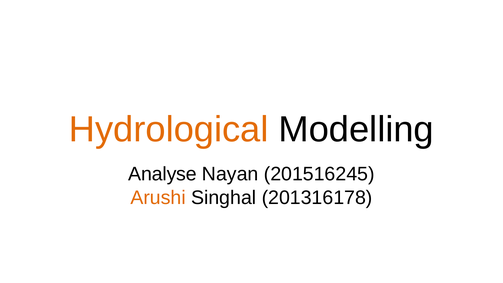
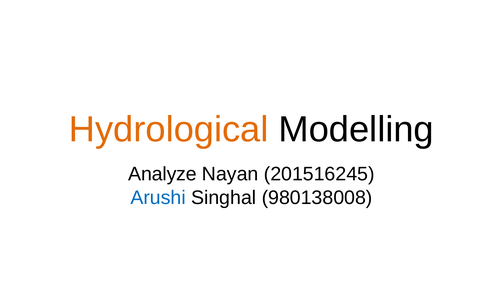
Analyse: Analyse -> Analyze (163, 174)
Arushi colour: orange -> blue (158, 198)
201316178: 201316178 -> 980138008 (317, 198)
